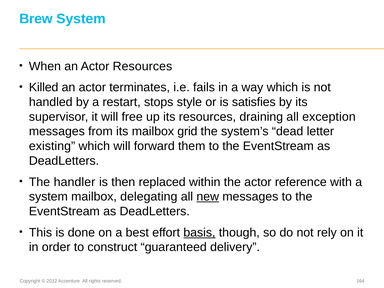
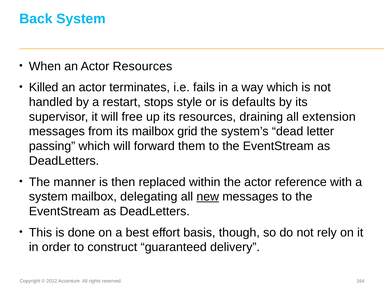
Brew: Brew -> Back (36, 19)
satisfies: satisfies -> defaults (254, 102)
exception: exception -> extension (329, 117)
existing: existing -> passing (52, 146)
handler: handler -> manner (75, 182)
basis underline: present -> none (199, 232)
